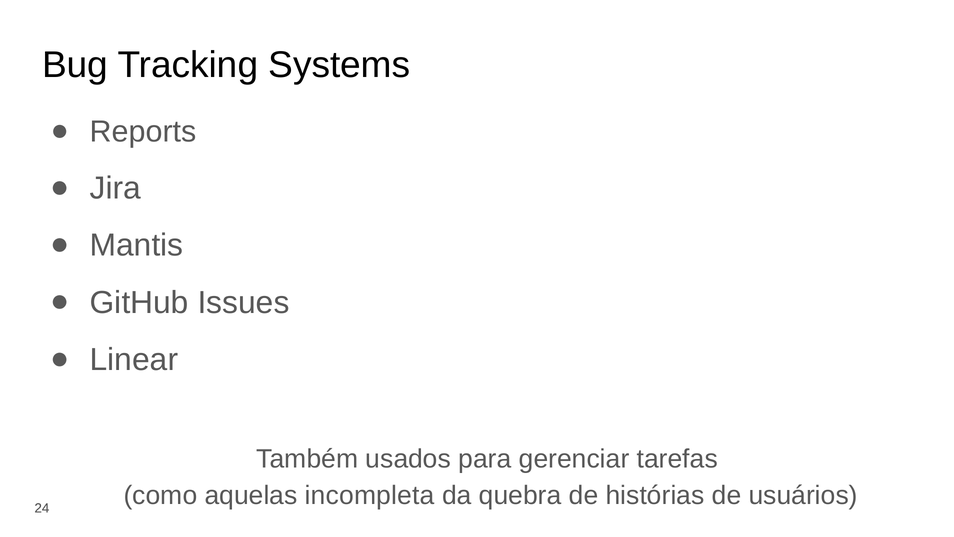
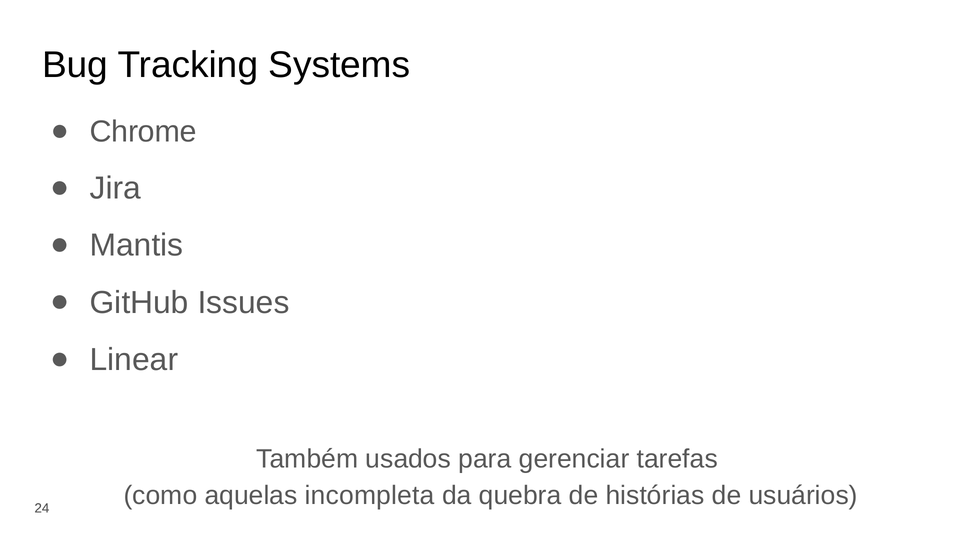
Reports: Reports -> Chrome (143, 132)
